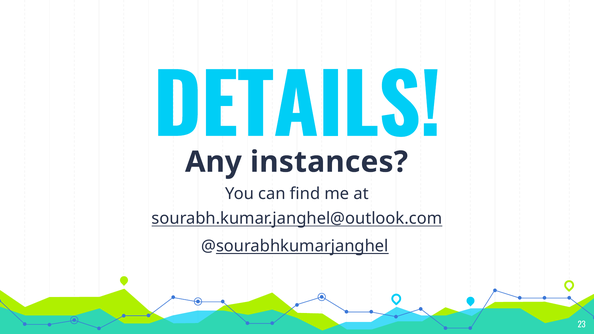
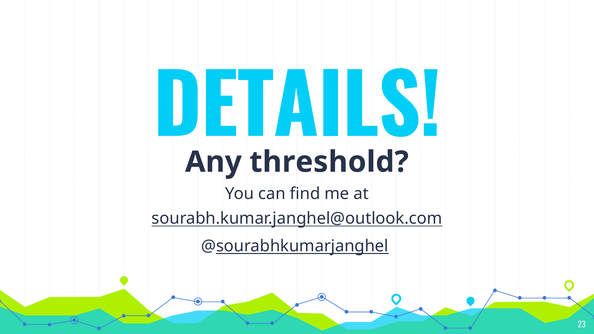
instances: instances -> threshold (329, 162)
